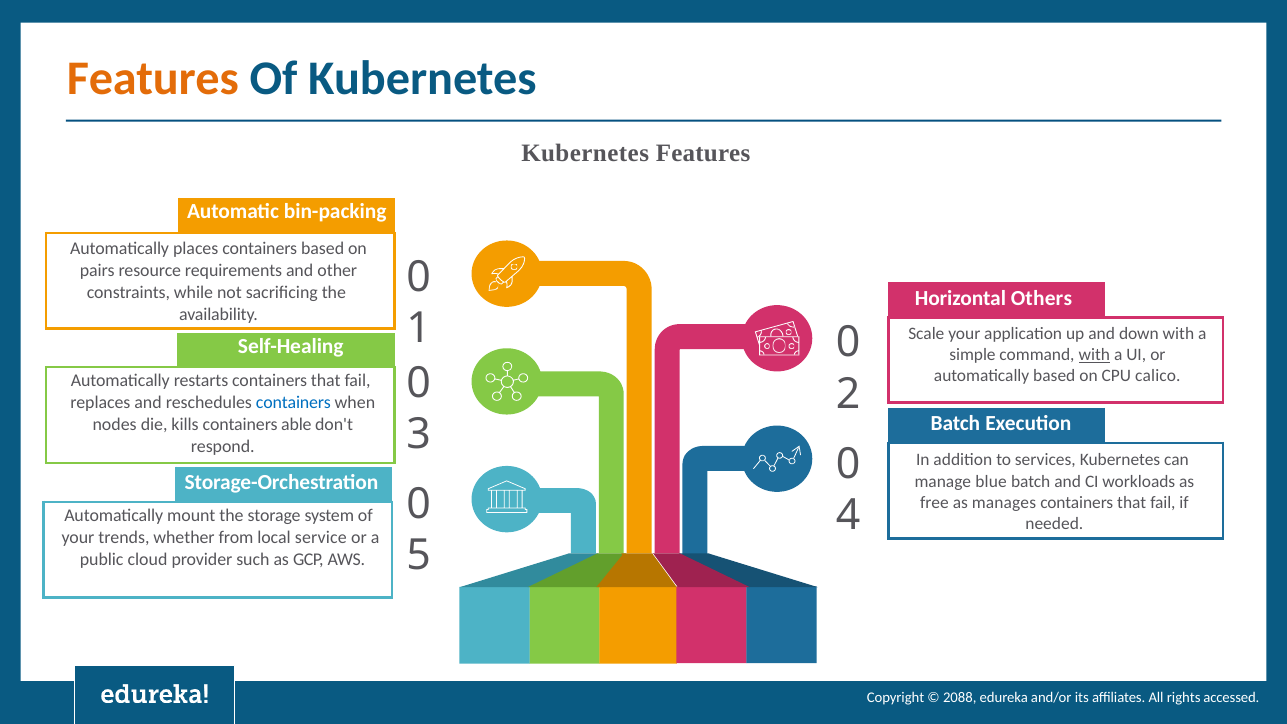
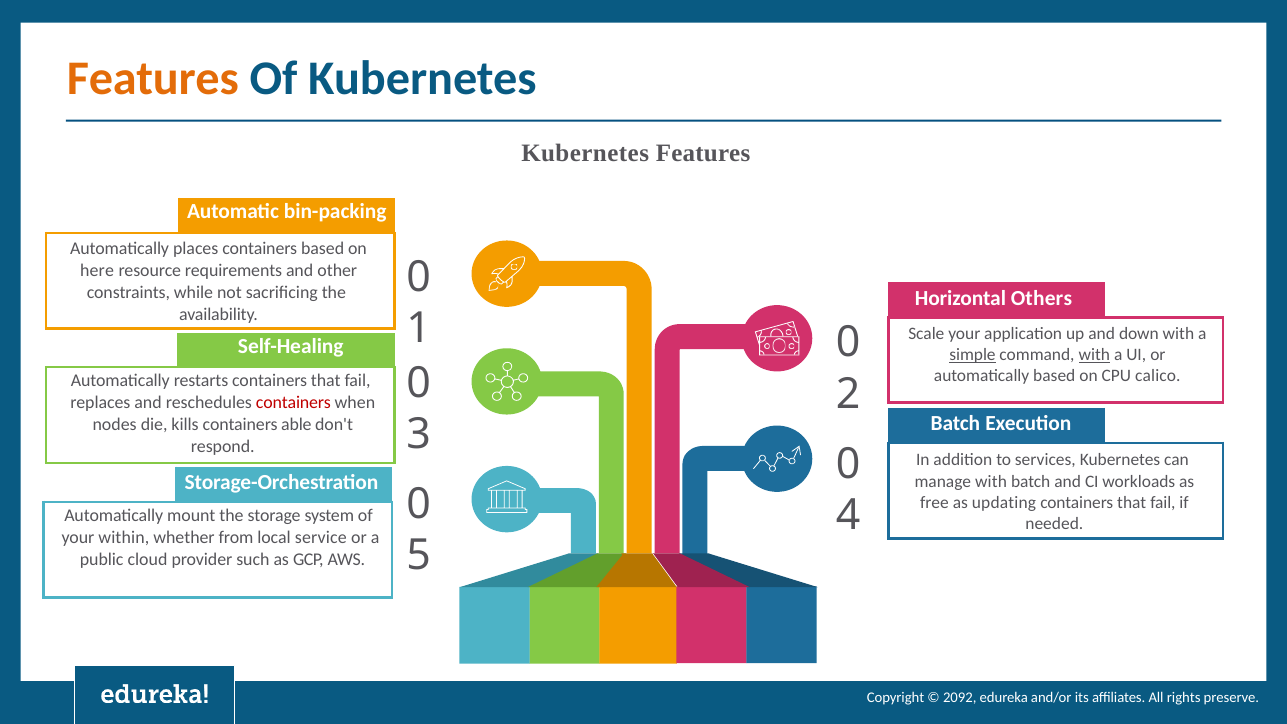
pairs: pairs -> here (97, 271)
simple underline: none -> present (972, 355)
containers colour: blue -> red (293, 403)
manage blue: blue -> with (991, 481)
manages: manages -> updating (1004, 503)
trends: trends -> within (124, 538)
2088: 2088 -> 2092 (960, 697)
accessed: accessed -> preserve (1231, 697)
